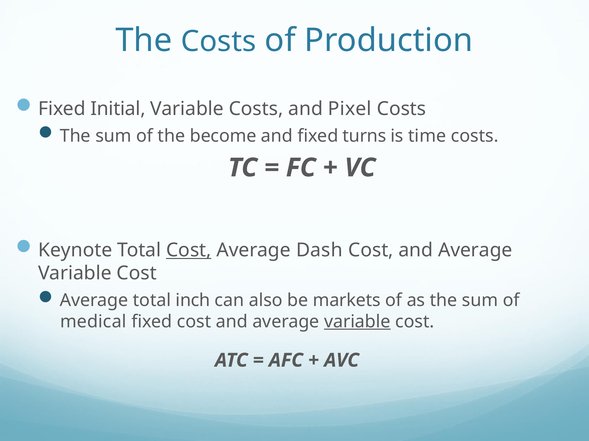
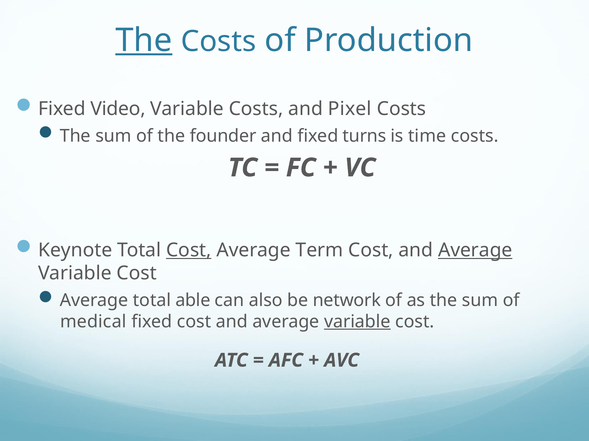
The underline: none -> present (144, 40)
Initial: Initial -> Video (118, 109)
become: become -> founder (223, 136)
Dash: Dash -> Term (319, 251)
Average underline: none -> present (475, 251)
inch: inch -> able (193, 301)
markets: markets -> network (347, 301)
